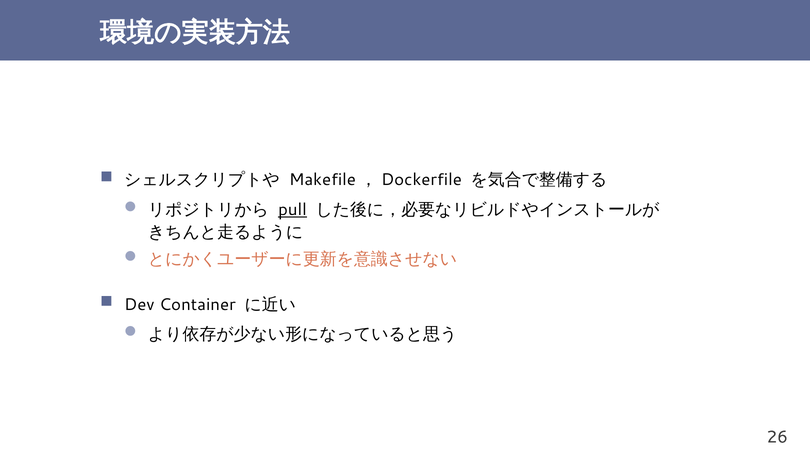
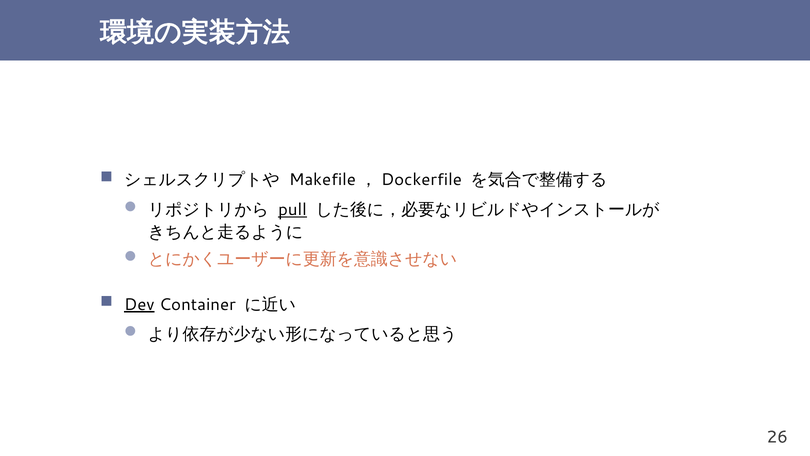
Dev underline: none -> present (139, 304)
